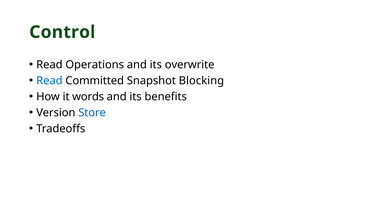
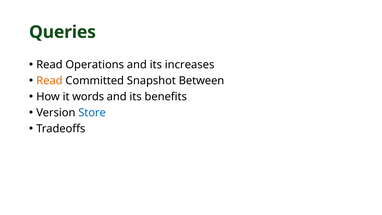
Control: Control -> Queries (62, 32)
overwrite: overwrite -> increases (190, 65)
Read colour: blue -> orange (49, 81)
Blocking: Blocking -> Between (201, 81)
